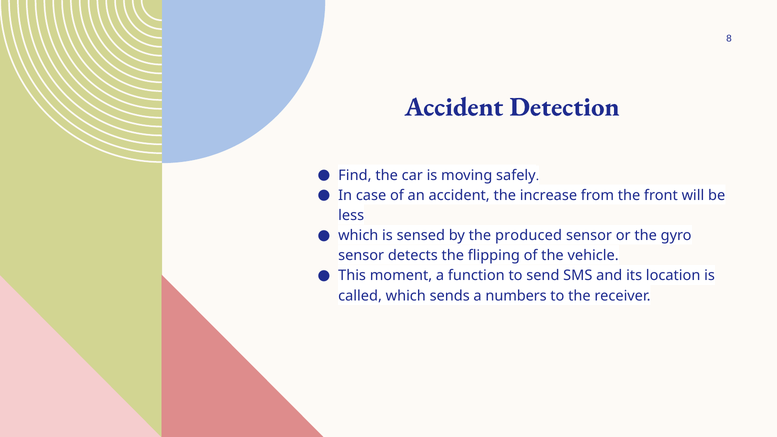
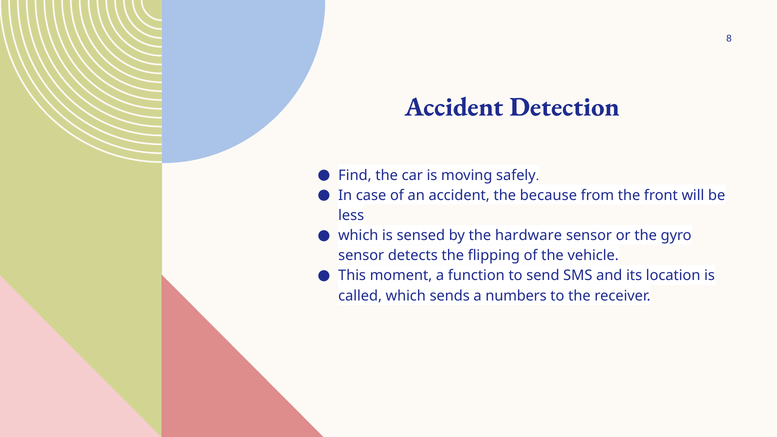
increase: increase -> because (548, 195)
produced: produced -> hardware (529, 236)
